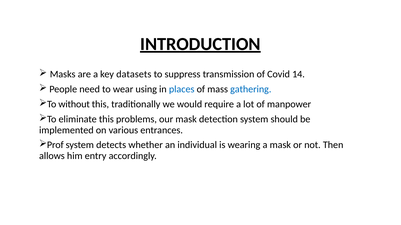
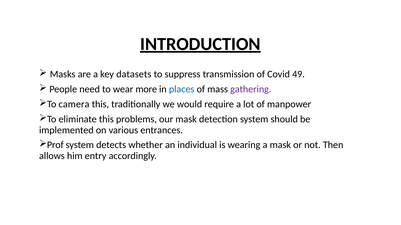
14: 14 -> 49 (299, 75)
using: using -> more (146, 90)
gathering colour: blue -> purple (251, 90)
without: without -> camera (74, 105)
